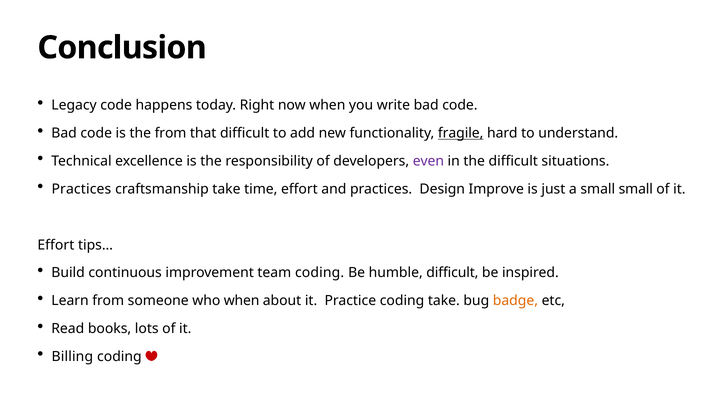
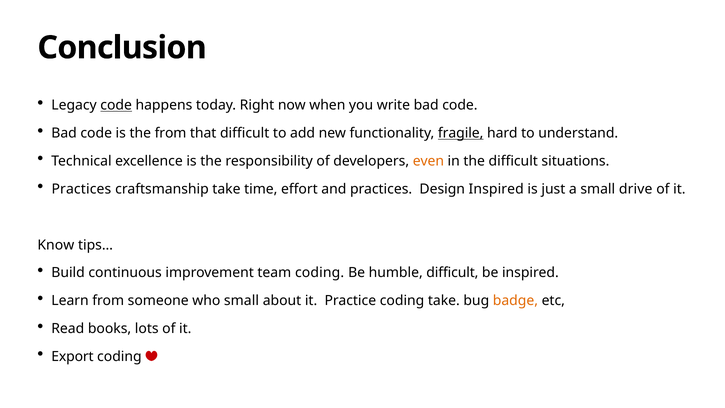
code underline: none -> present (116, 105)
even colour: purple -> orange (428, 161)
Design Improve: Improve -> Inspired (496, 189)
small small: small -> drive (636, 189)
Effort: Effort -> Know (56, 245)
who when: when -> small (242, 301)
Billing: Billing -> Export (72, 356)
